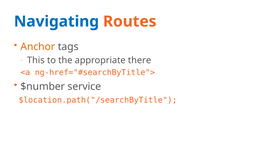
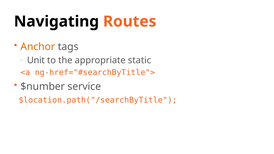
Navigating colour: blue -> black (56, 21)
This: This -> Unit (36, 60)
there: there -> static (140, 60)
